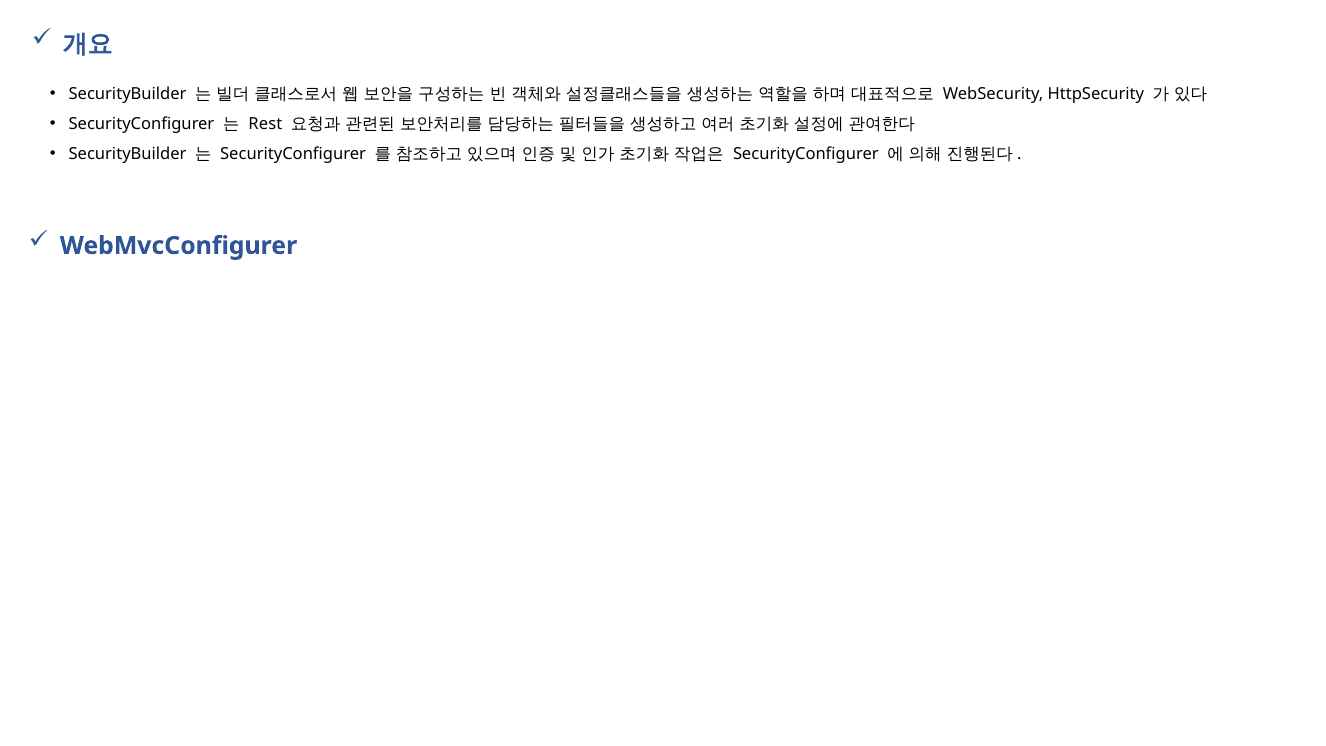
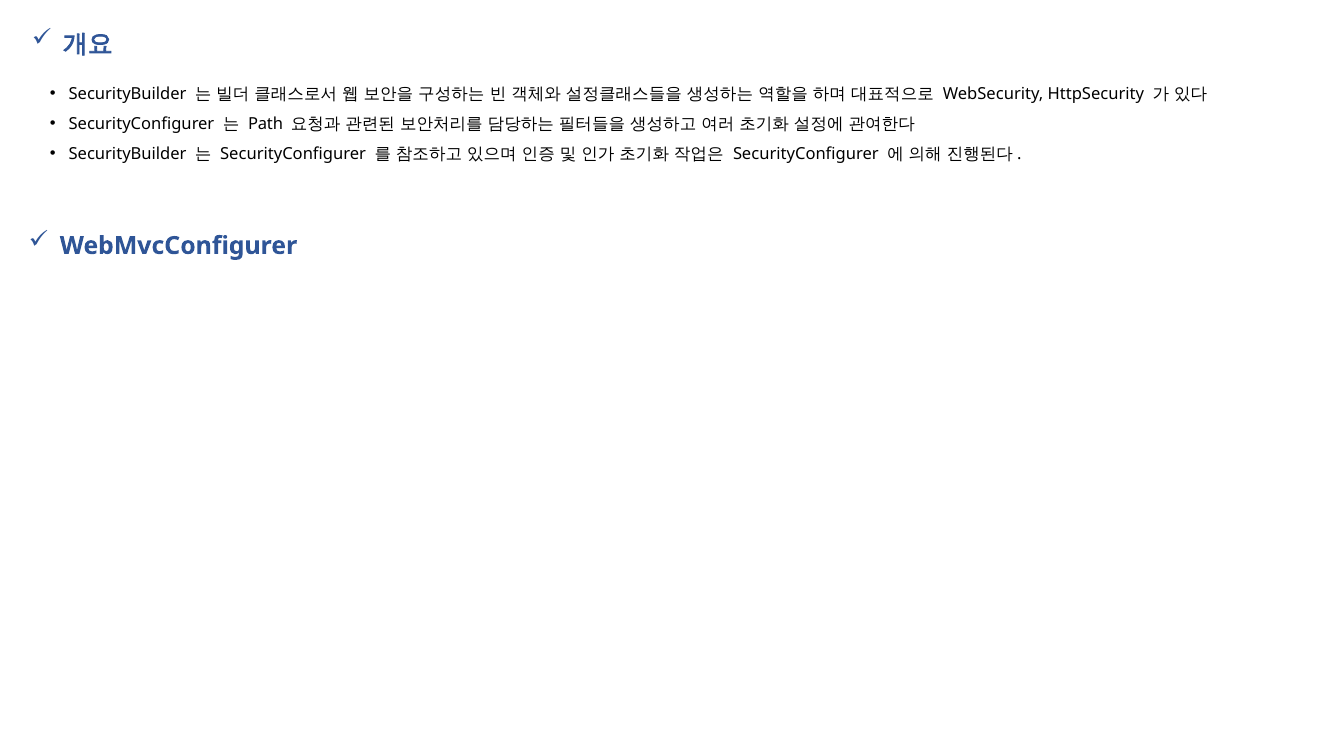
Rest: Rest -> Path (266, 124)
